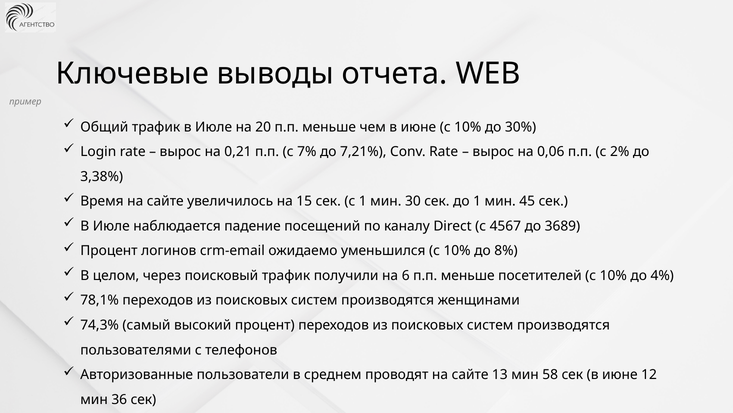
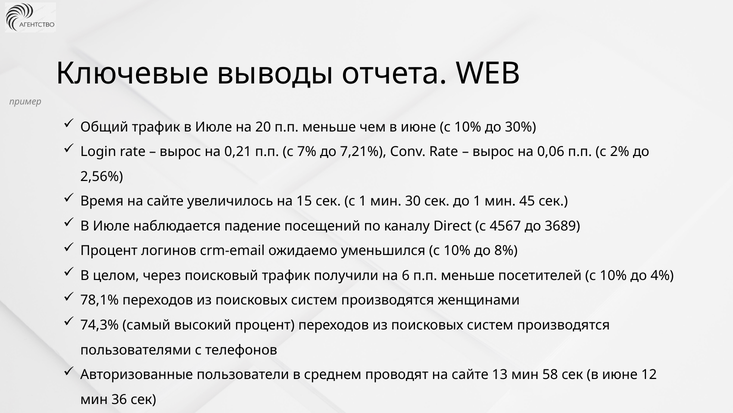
3,38%: 3,38% -> 2,56% (102, 176)
